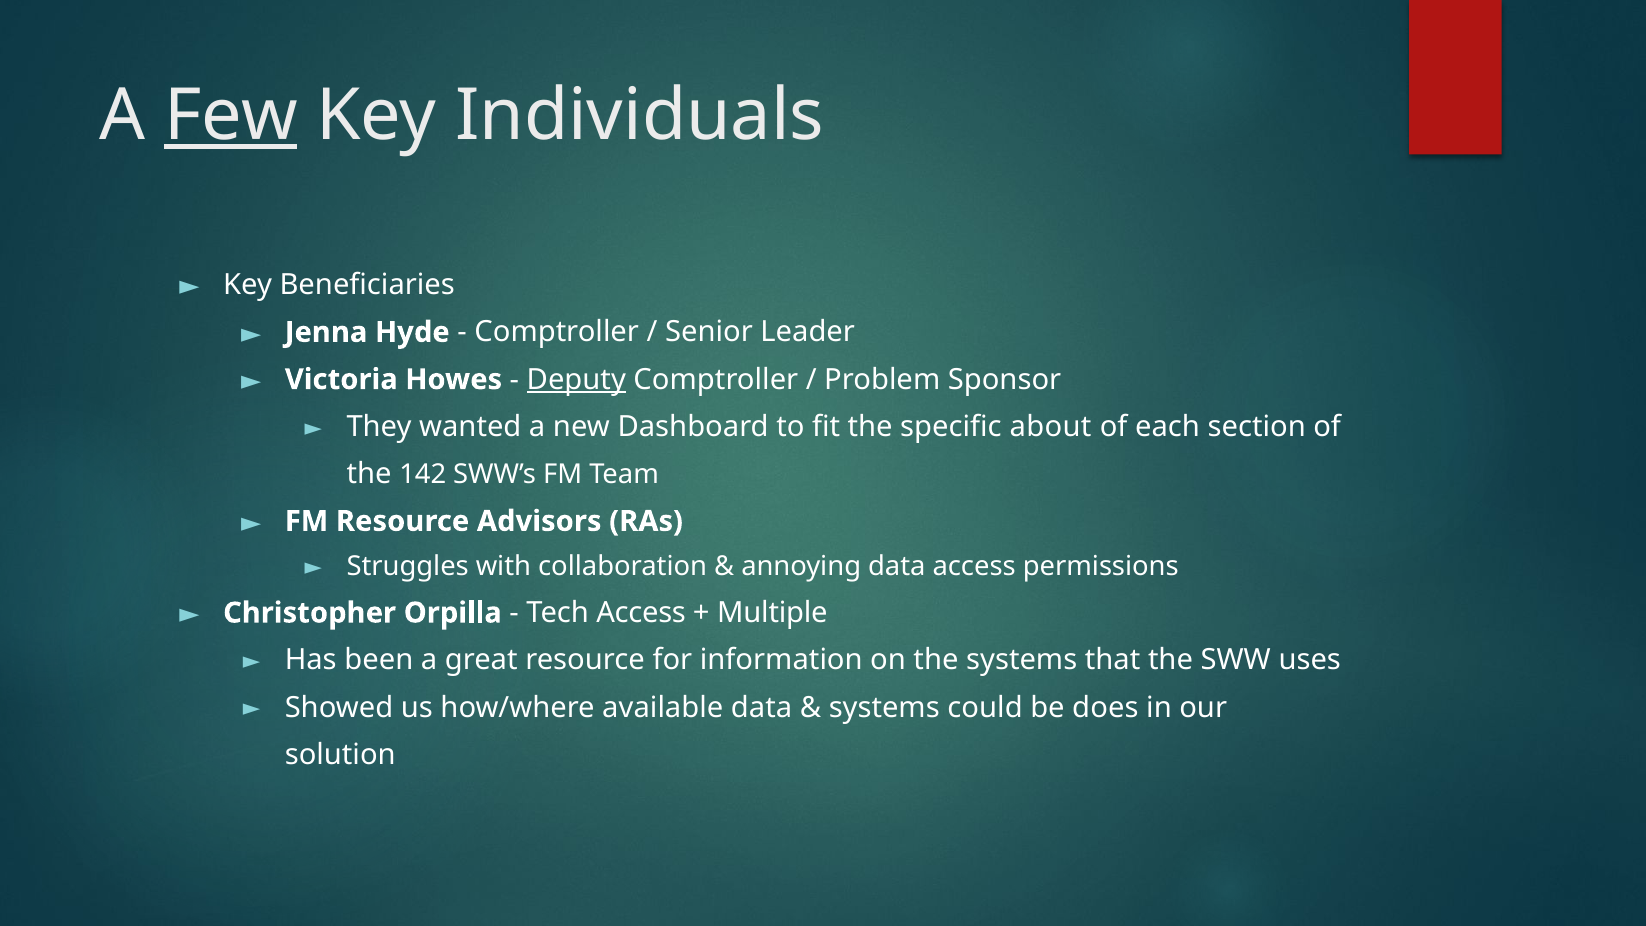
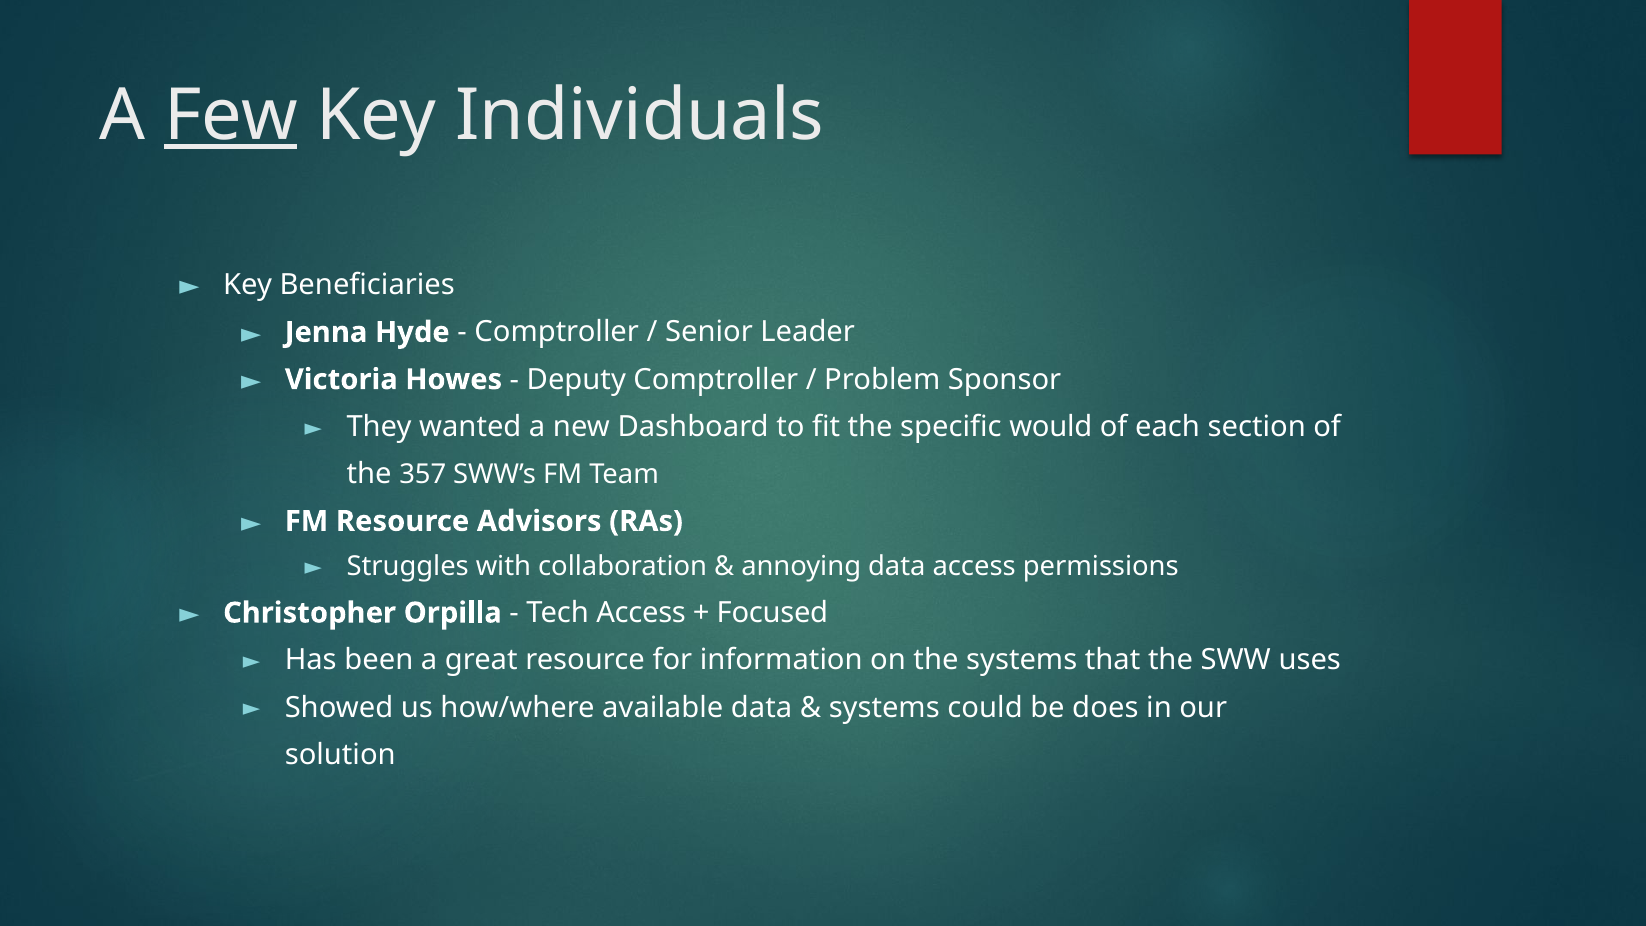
Deputy underline: present -> none (576, 379)
about: about -> would (1051, 427)
142: 142 -> 357 (423, 475)
Multiple: Multiple -> Focused (772, 613)
